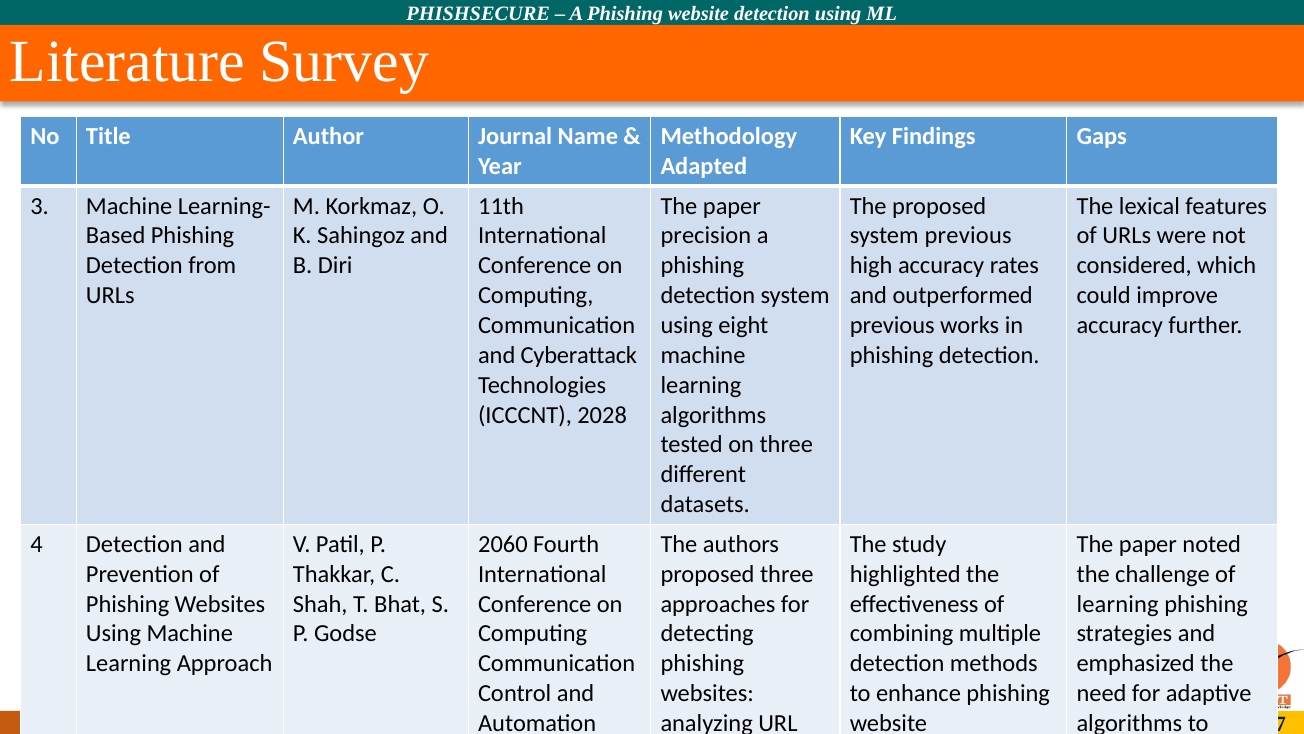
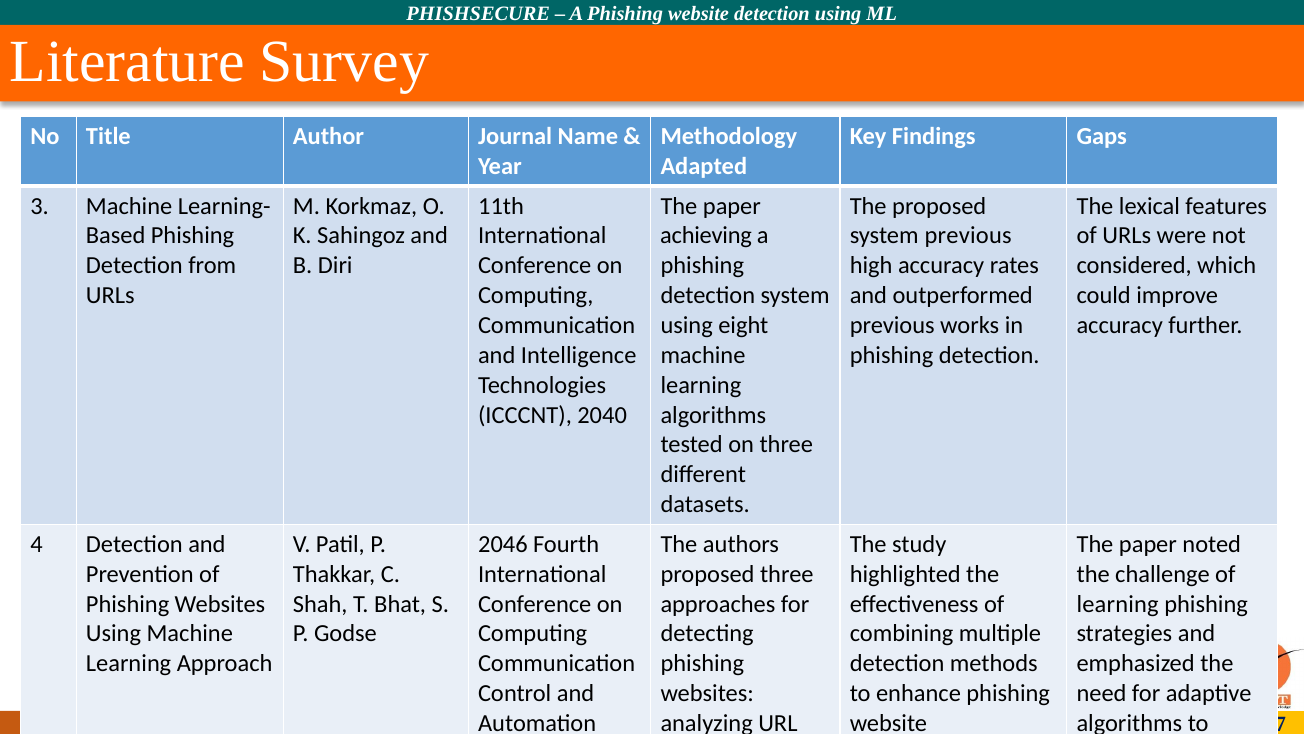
precision: precision -> achieving (706, 236)
Cyberattack: Cyberattack -> Intelligence (579, 355)
2028: 2028 -> 2040 (602, 415)
2060: 2060 -> 2046 (503, 544)
